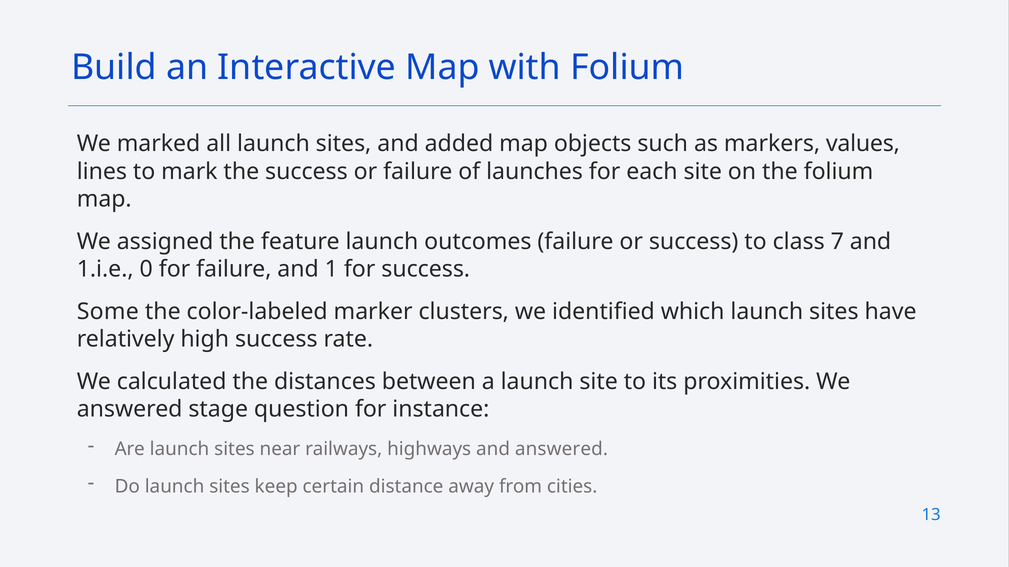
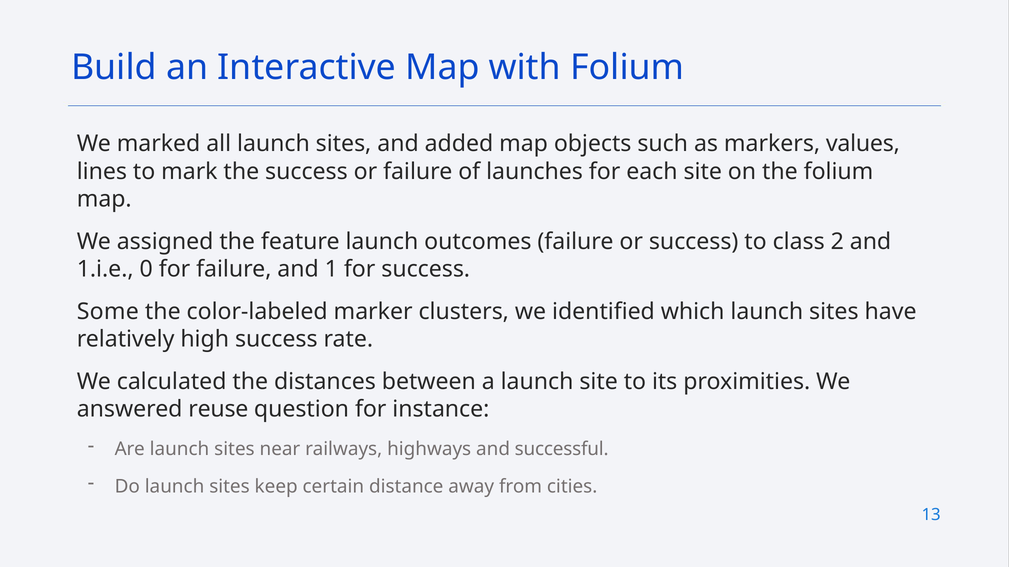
7: 7 -> 2 (837, 242)
stage: stage -> reuse (218, 410)
and answered: answered -> successful (562, 449)
